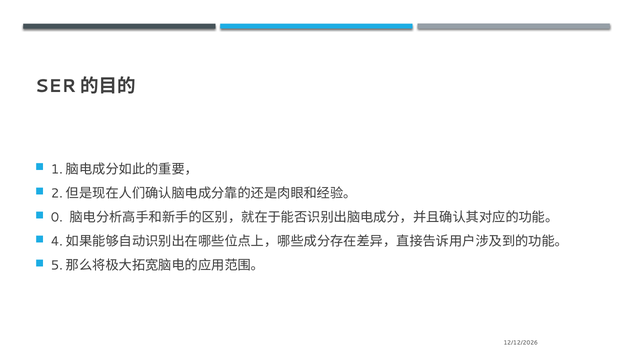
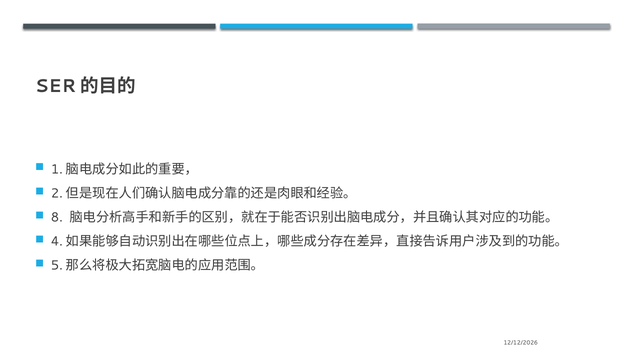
0: 0 -> 8 (57, 218)
